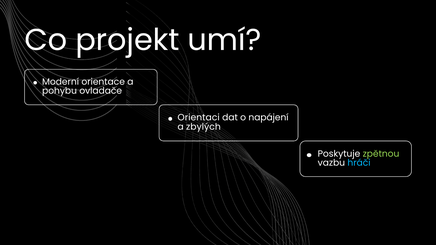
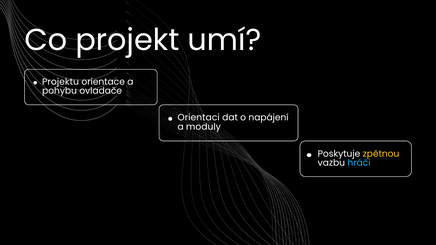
Moderní: Moderní -> Projektu (61, 82)
zbylých: zbylých -> moduly (203, 127)
zpětnou colour: light green -> yellow (381, 154)
